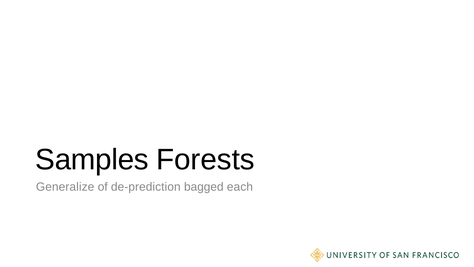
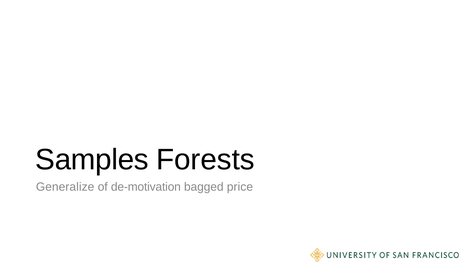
de-prediction: de-prediction -> de-motivation (146, 187)
each: each -> price (240, 187)
